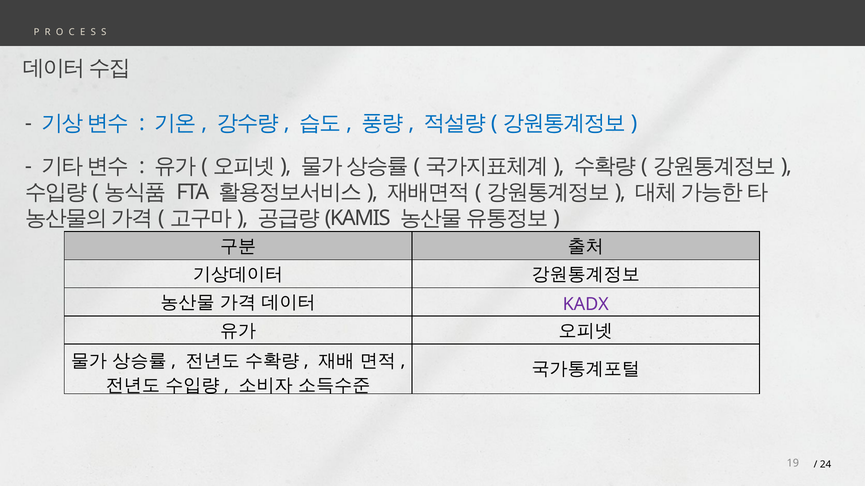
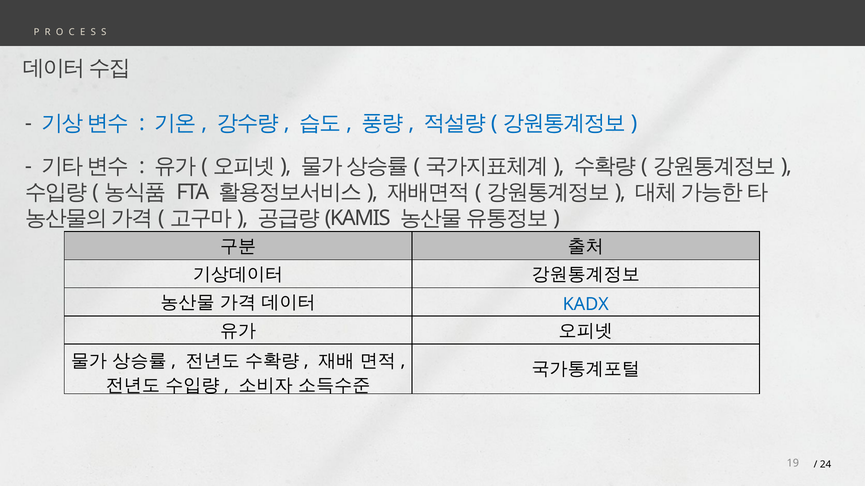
KADX colour: purple -> blue (586, 305)
